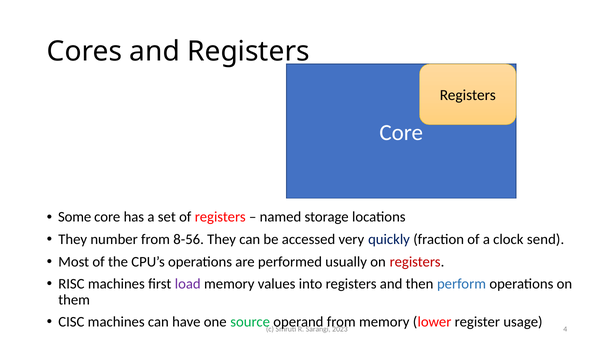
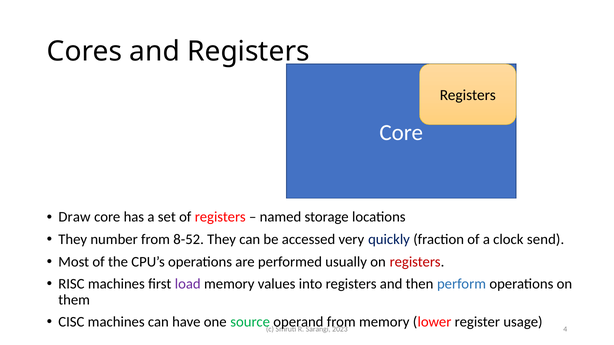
Some: Some -> Draw (74, 217)
8-56: 8-56 -> 8-52 (189, 240)
